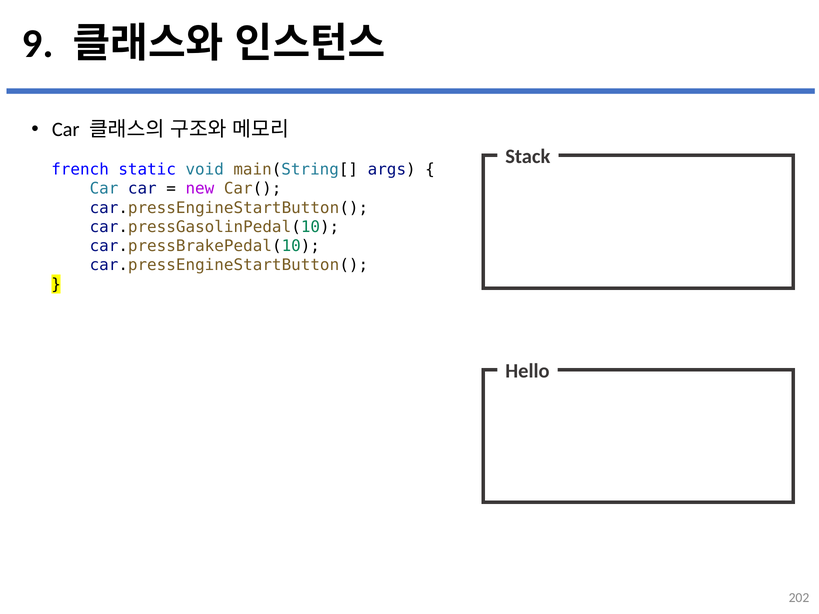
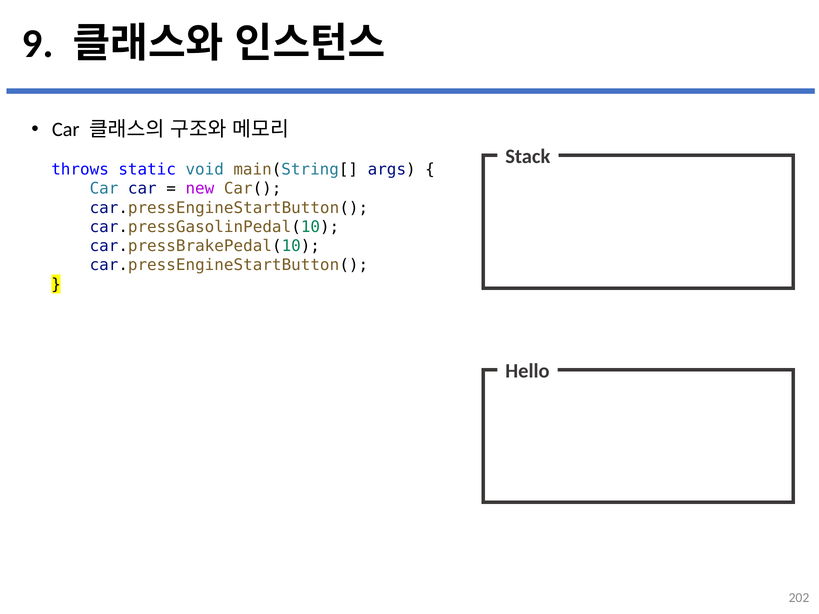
french: french -> throws (80, 170)
